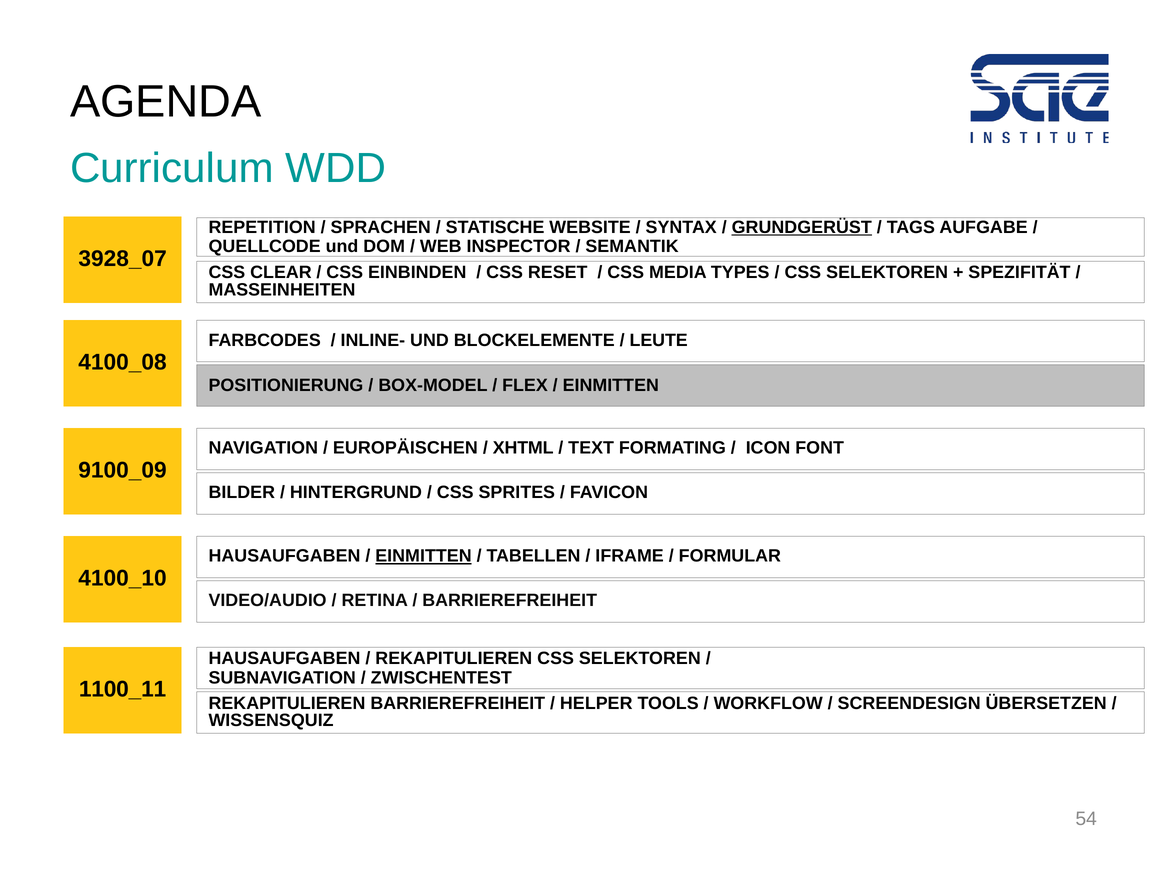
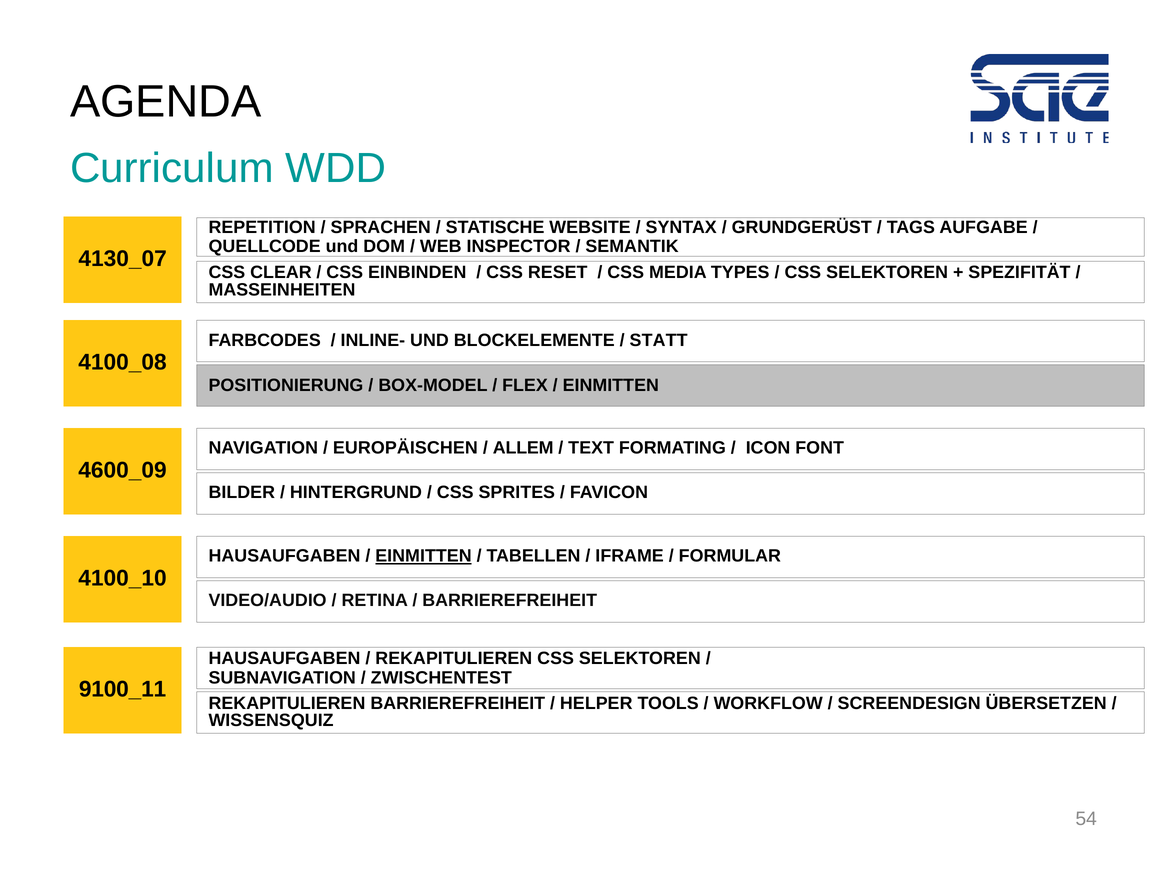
GRUNDGERÜST underline: present -> none (802, 227)
3928_07: 3928_07 -> 4130_07 (123, 259)
LEUTE: LEUTE -> STATT (659, 340)
XHTML: XHTML -> ALLEM (523, 448)
9100_09: 9100_09 -> 4600_09 (122, 470)
1100_11: 1100_11 -> 9100_11 (123, 690)
